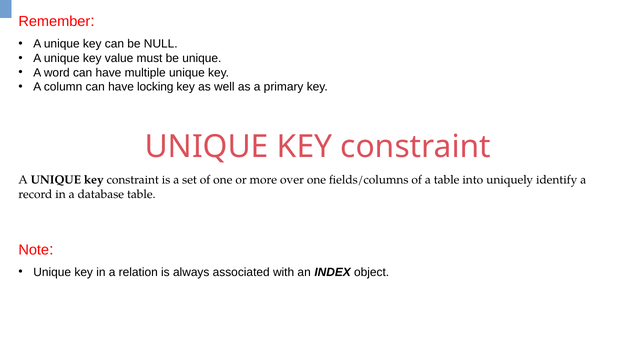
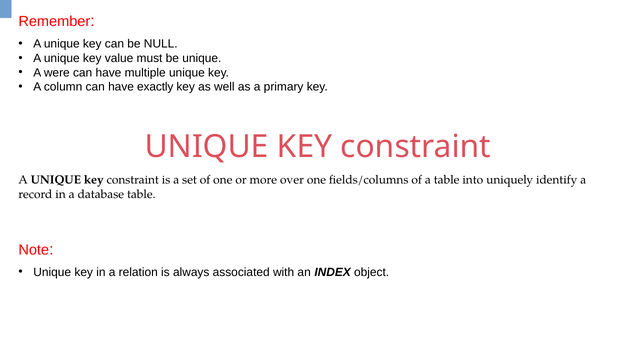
word: word -> were (57, 73)
locking: locking -> exactly (155, 87)
